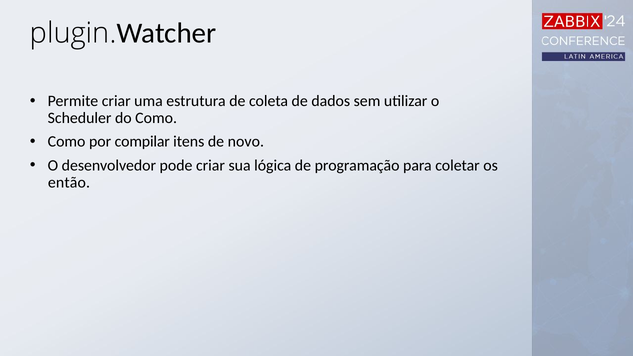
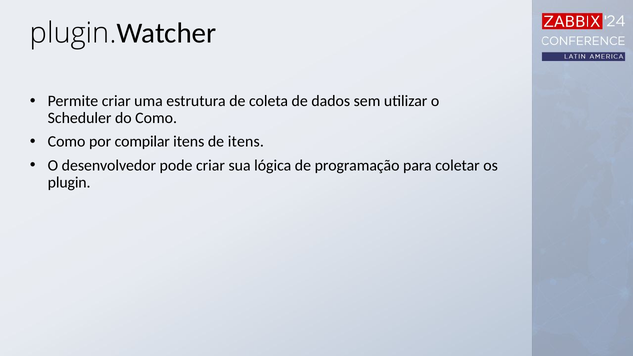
de novo: novo -> itens (246, 142)
então: então -> plugin (69, 182)
